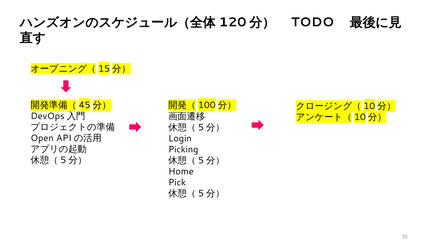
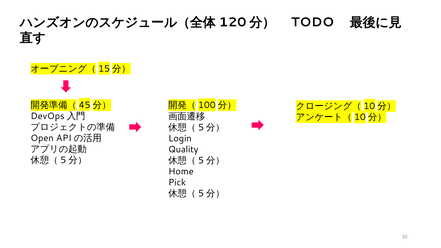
Picking: Picking -> Quality (183, 149)
